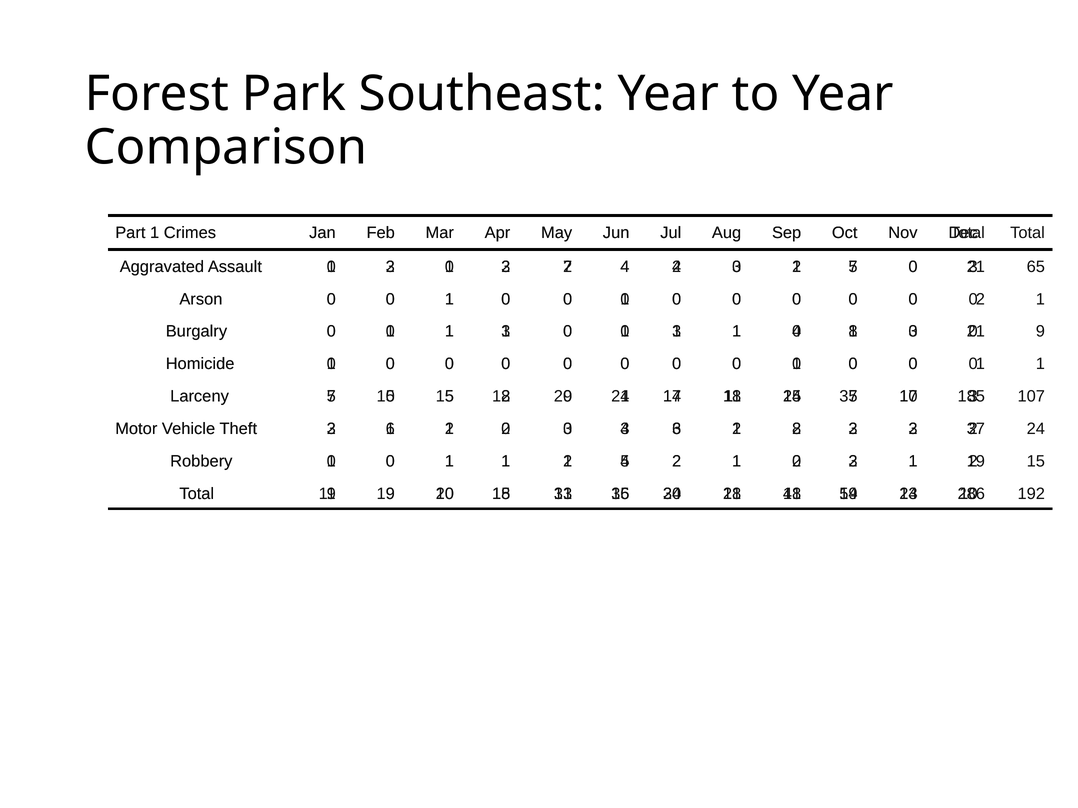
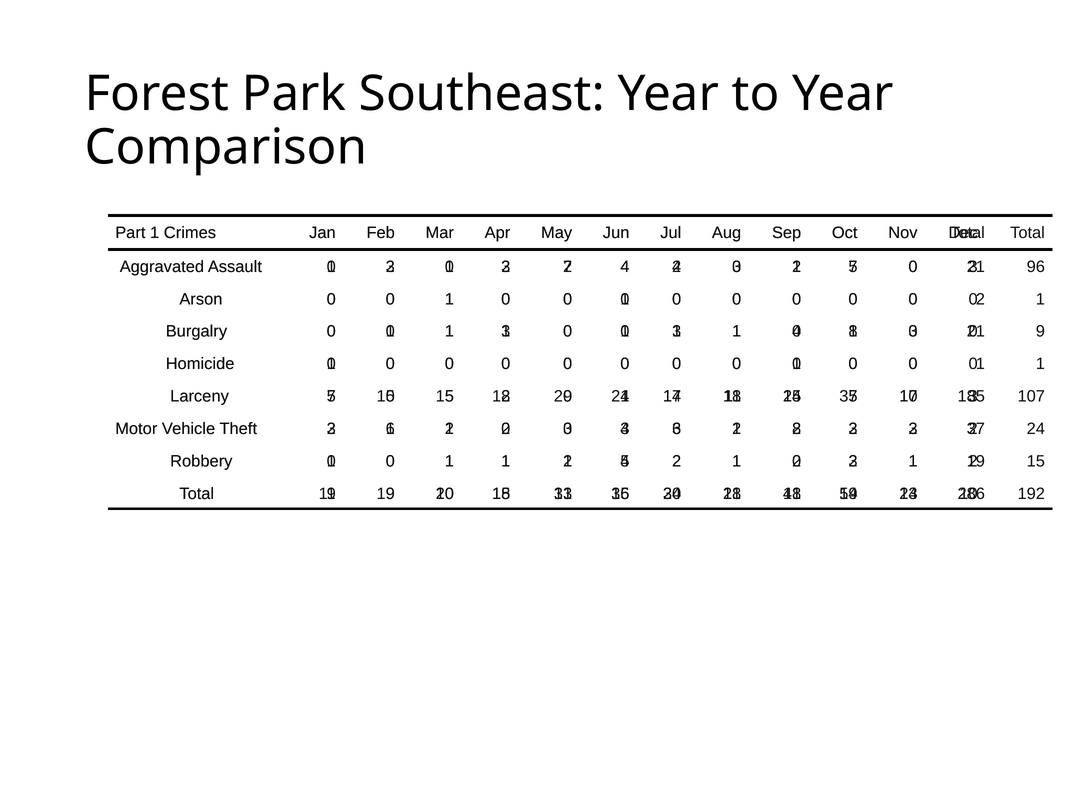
65: 65 -> 96 (1036, 267)
